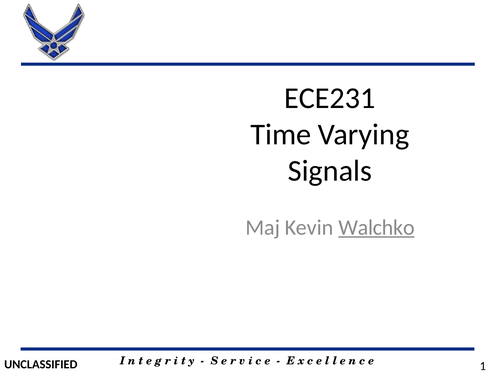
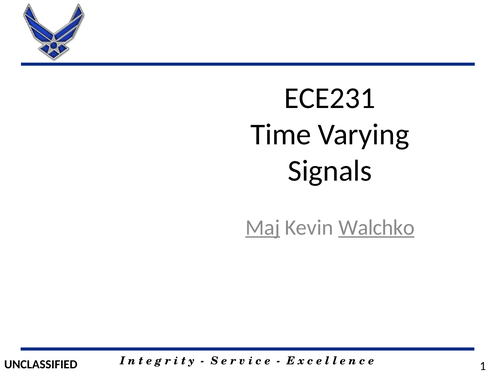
Maj underline: none -> present (263, 228)
